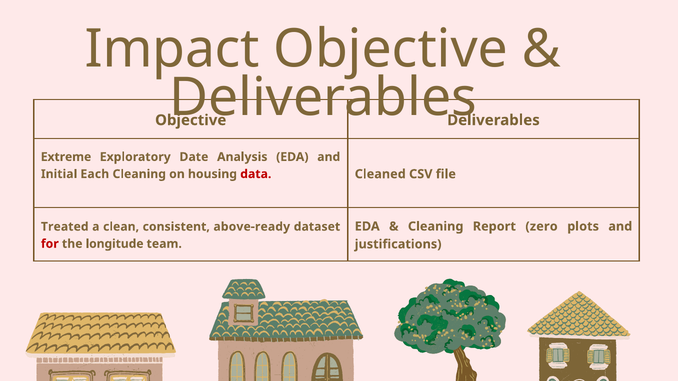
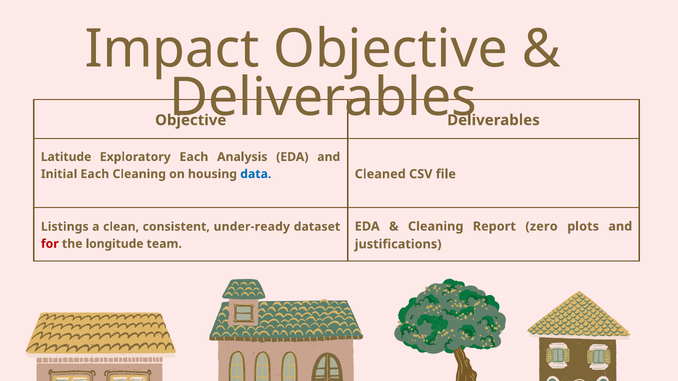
Extreme: Extreme -> Latitude (66, 157)
Exploratory Date: Date -> Each (194, 157)
data colour: red -> blue (256, 174)
Treated: Treated -> Listings (65, 227)
above-ready: above-ready -> under-ready (252, 227)
